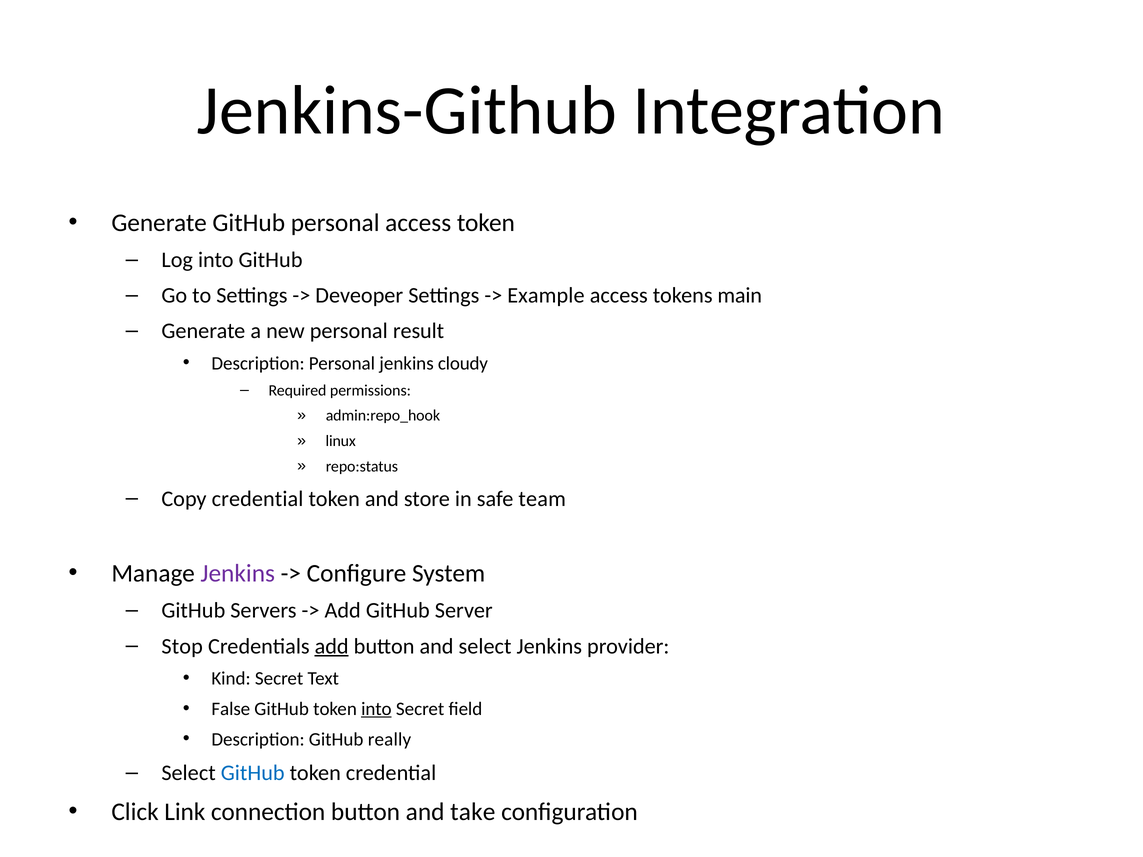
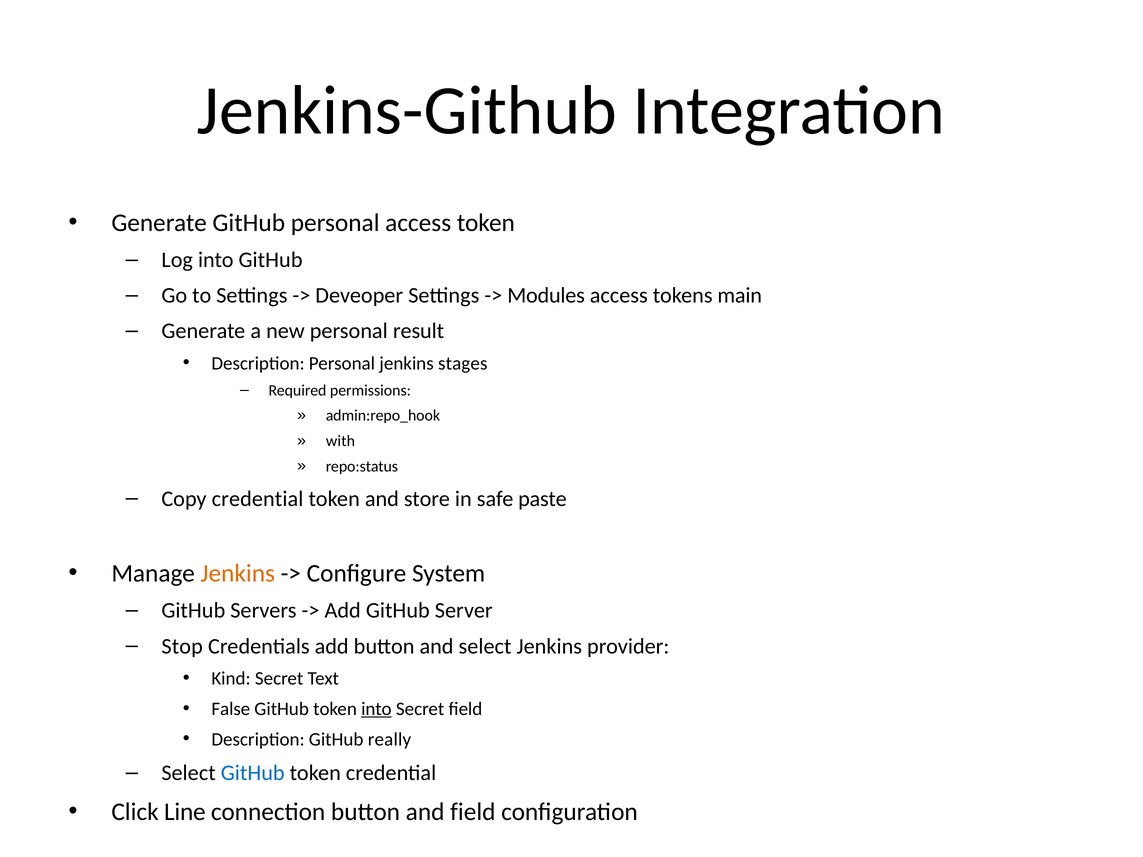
Example: Example -> Modules (546, 296)
cloudy: cloudy -> stages (463, 363)
linux: linux -> with (341, 441)
team: team -> paste (542, 499)
Jenkins colour: purple -> orange (238, 574)
add underline: present -> none (332, 646)
Link: Link -> Line (185, 812)
and take: take -> field (473, 812)
